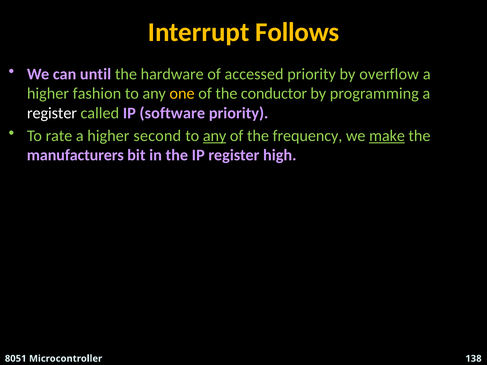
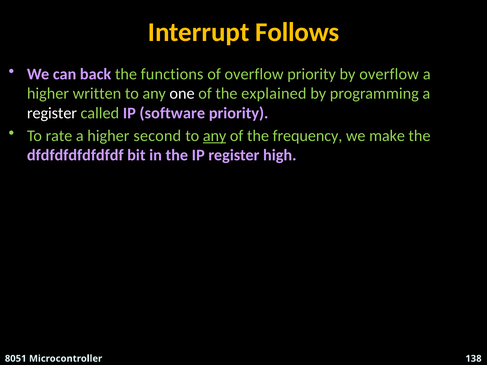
until: until -> back (96, 74)
hardware: hardware -> functions (172, 74)
of accessed: accessed -> overflow (254, 74)
fashion: fashion -> written (97, 94)
one colour: yellow -> white (182, 94)
conductor: conductor -> explained (274, 94)
make underline: present -> none (387, 136)
manufacturers: manufacturers -> dfdfdfdfdfdfdf (75, 155)
